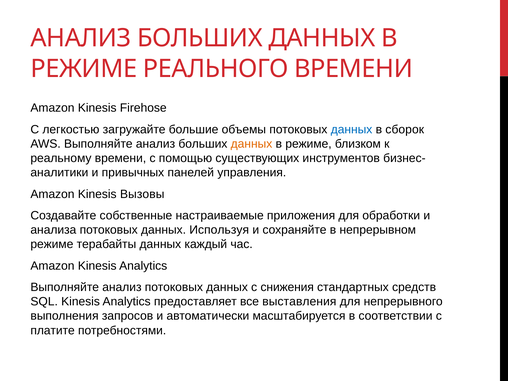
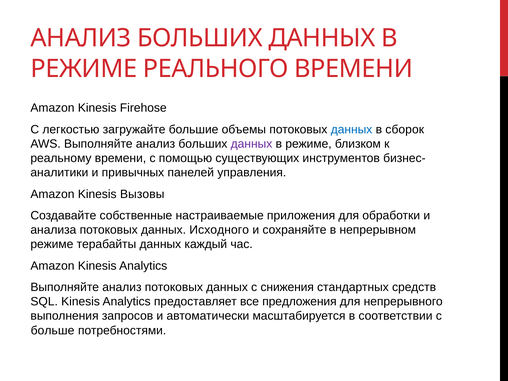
данных colour: orange -> purple (251, 144)
Используя: Используя -> Исходного (219, 230)
выставления: выставления -> предложения (299, 302)
платите: платите -> больше (53, 330)
